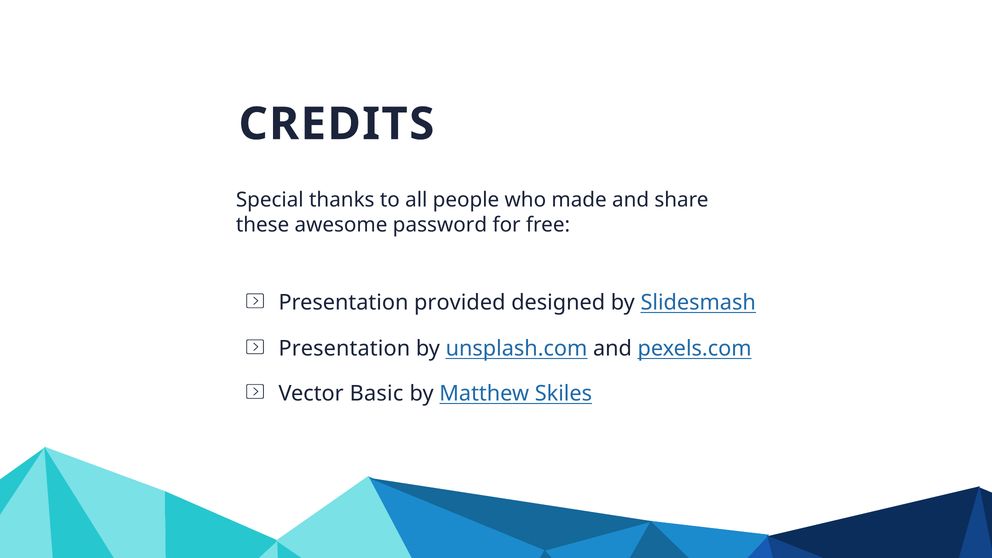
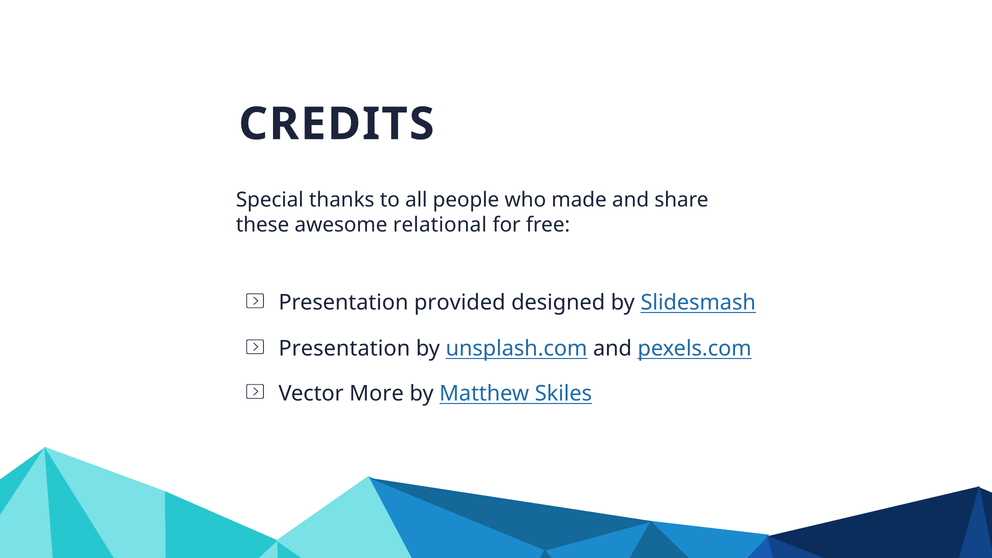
password: password -> relational (440, 225)
Basic: Basic -> More (377, 394)
